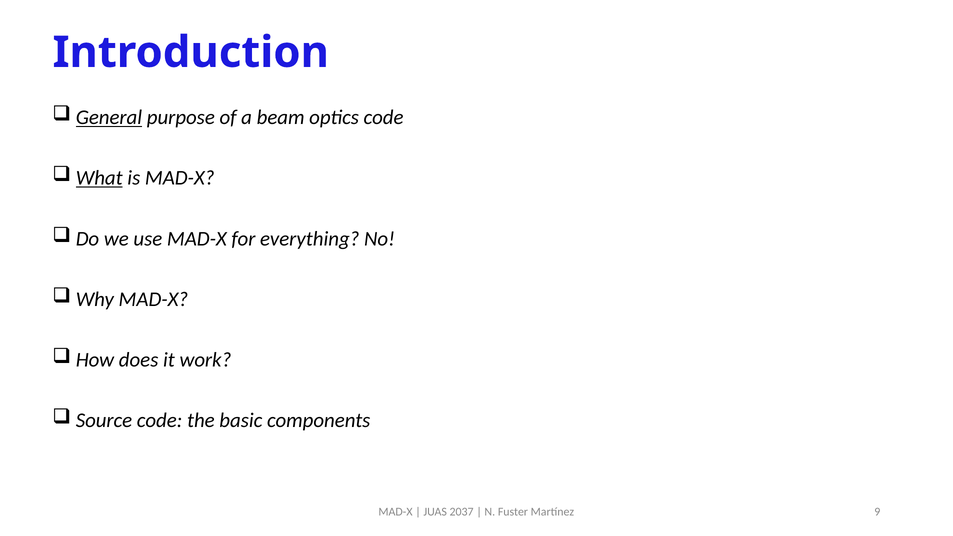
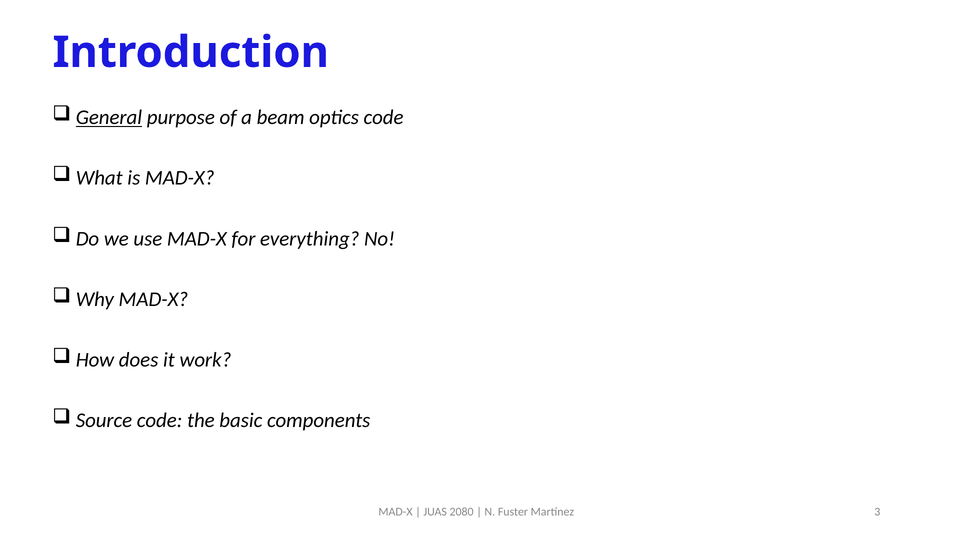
What underline: present -> none (99, 178)
2037: 2037 -> 2080 (462, 512)
9: 9 -> 3 (877, 512)
